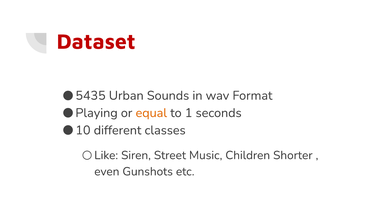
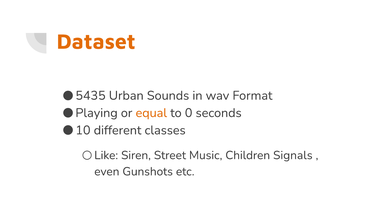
Dataset colour: red -> orange (96, 42)
1: 1 -> 0 (189, 113)
Shorter: Shorter -> Signals (293, 155)
